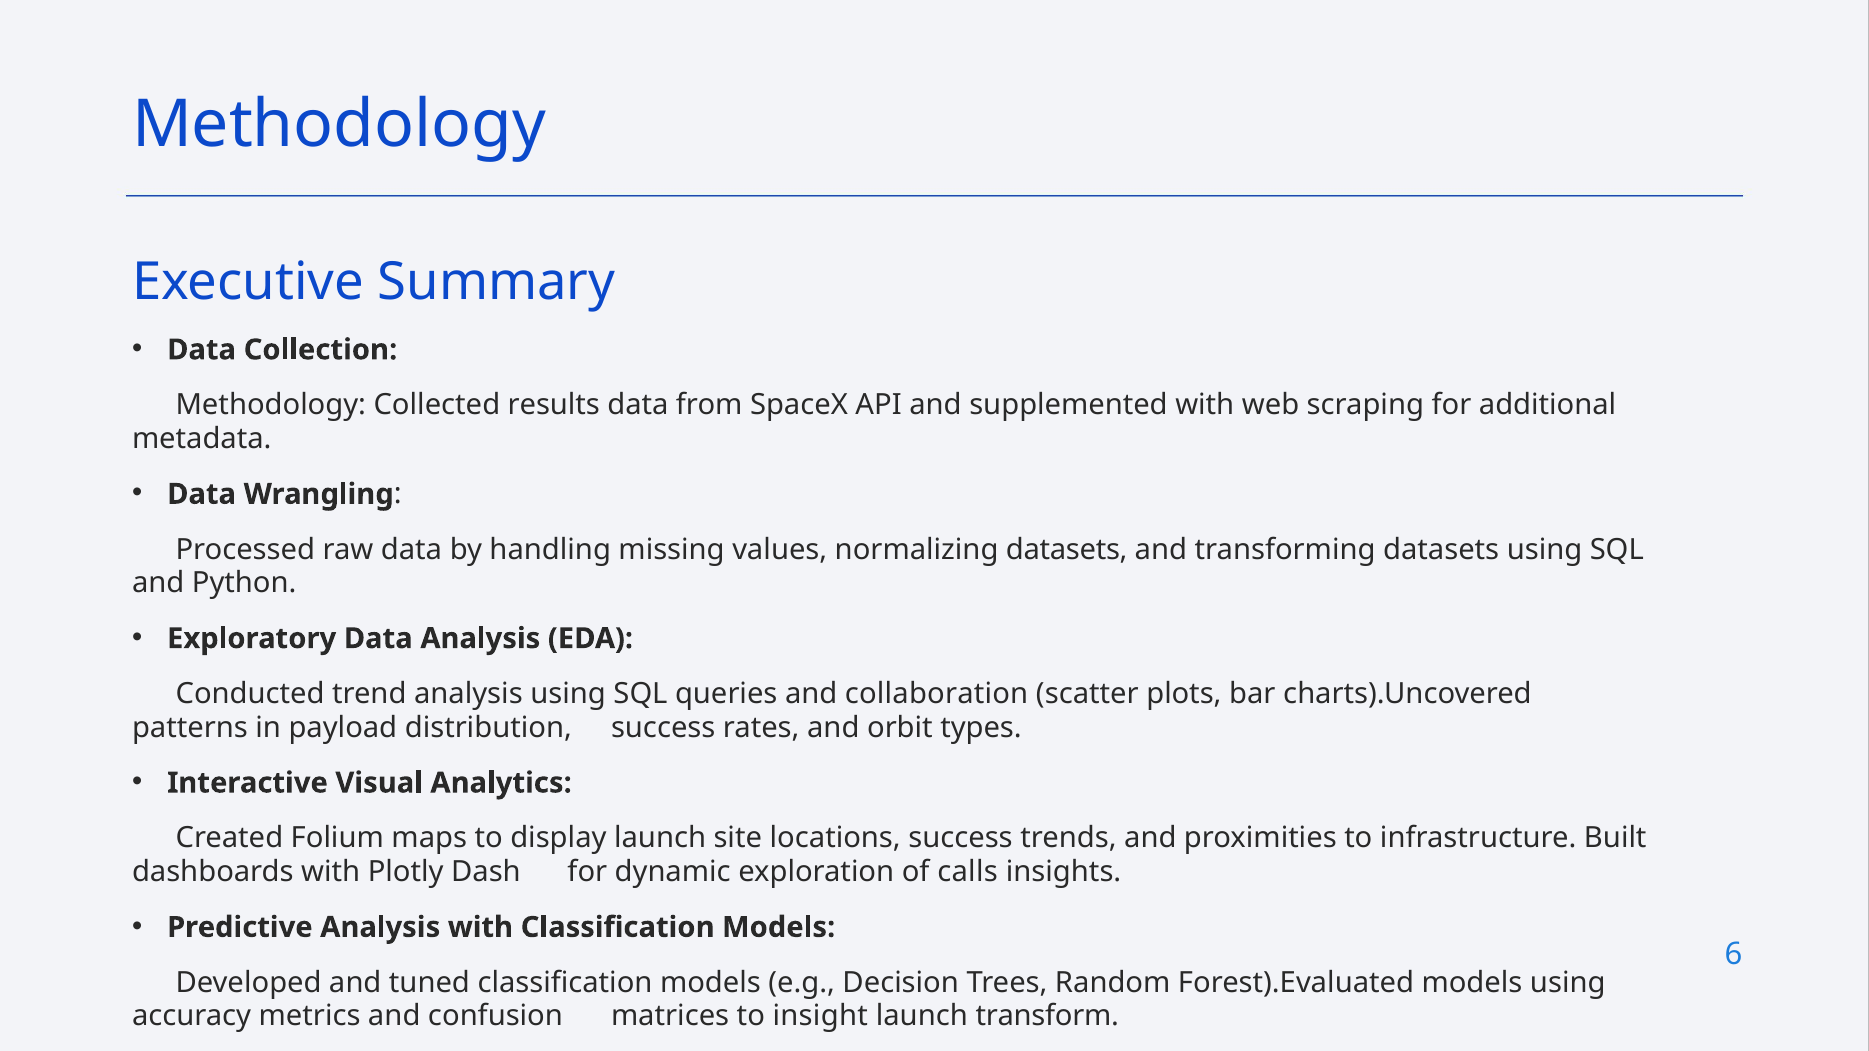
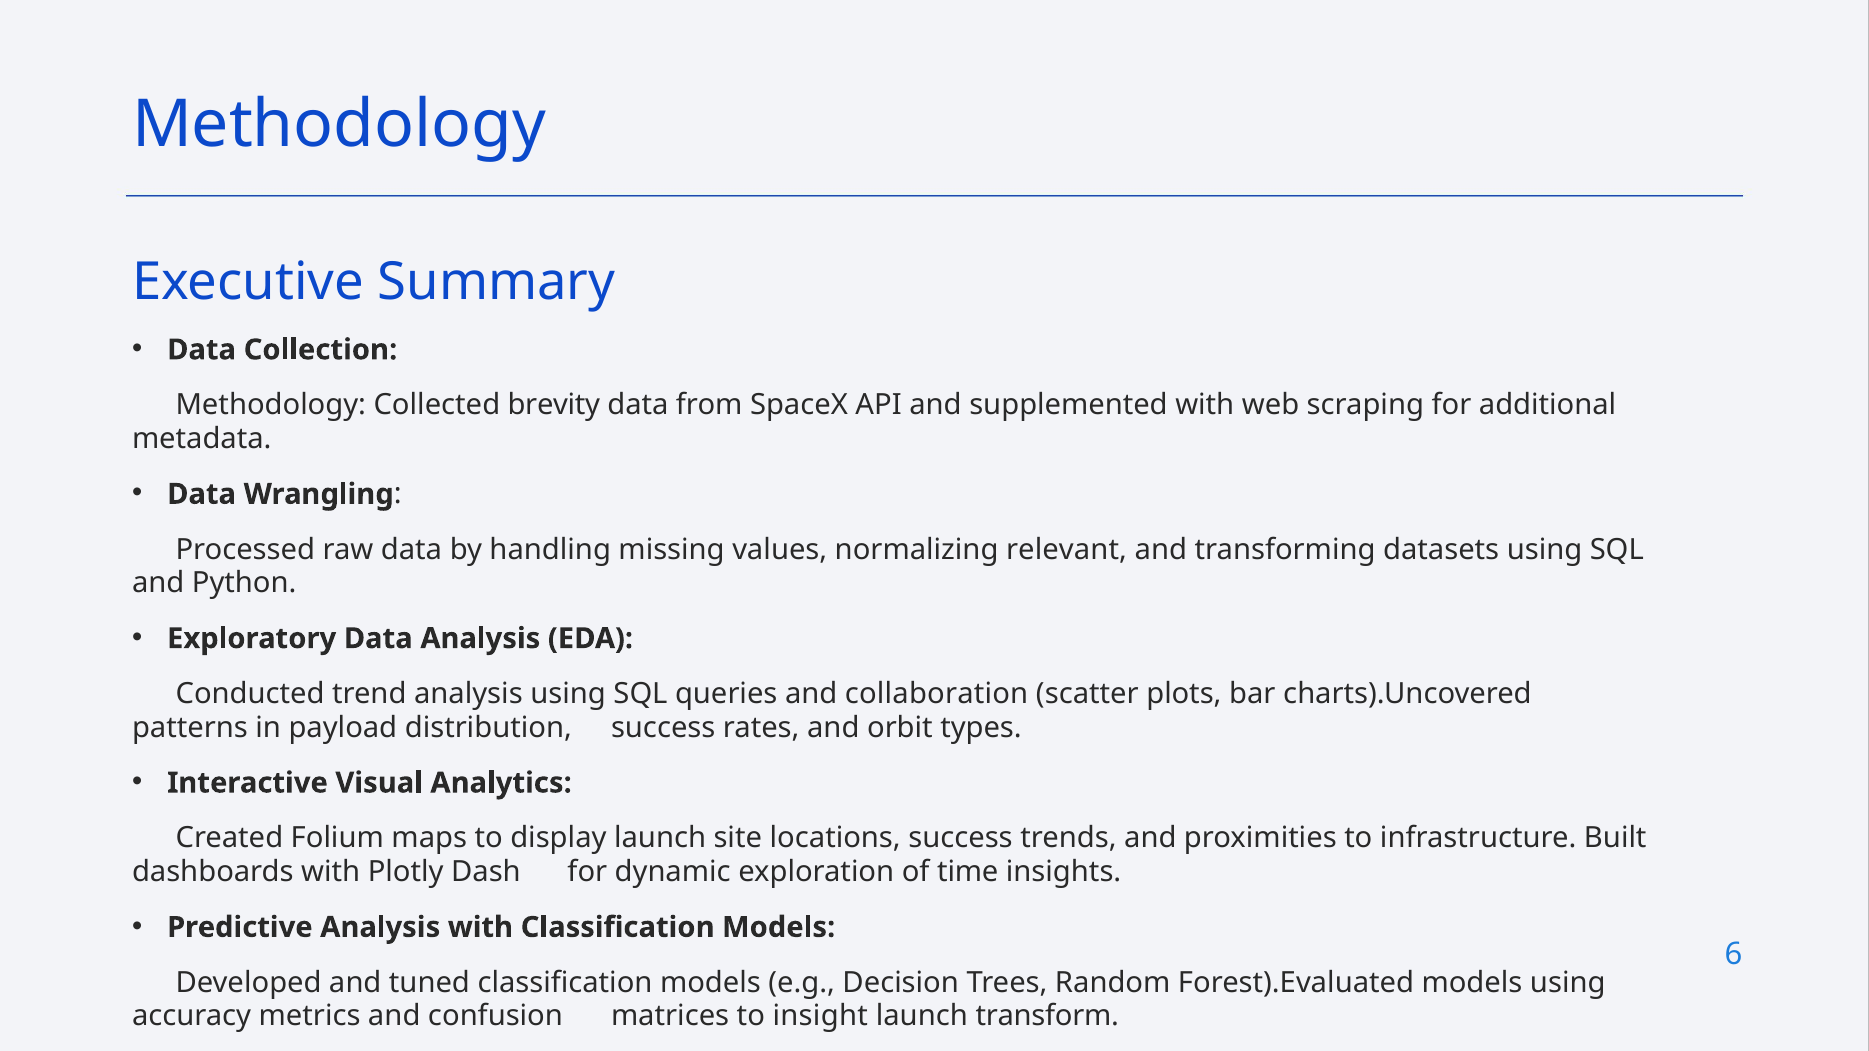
results: results -> brevity (554, 405)
normalizing datasets: datasets -> relevant (1067, 550)
calls: calls -> time (968, 872)
